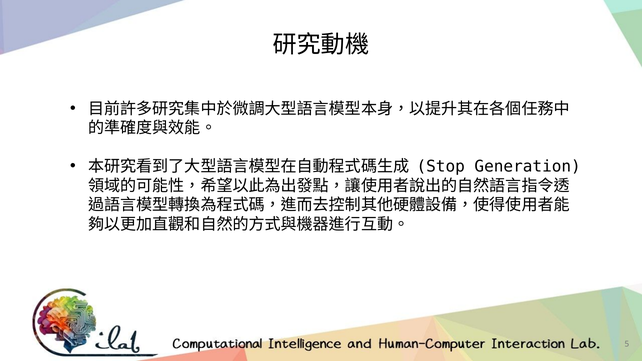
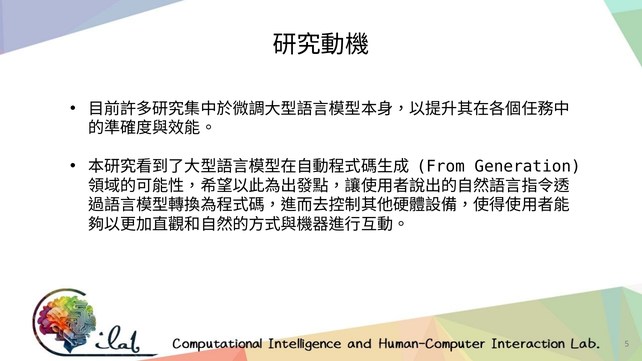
Stop: Stop -> From (441, 167)
